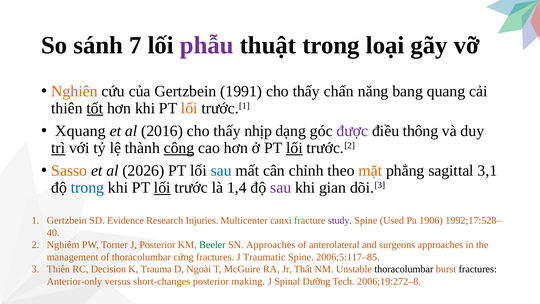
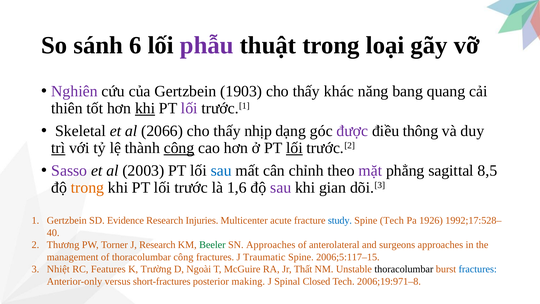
7: 7 -> 6 (135, 45)
Nghiên colour: orange -> purple (74, 91)
1991: 1991 -> 1903 (241, 91)
chấn: chấn -> khác (339, 91)
tốt underline: present -> none (95, 108)
khi underline: none -> present (145, 108)
lối colour: orange -> purple (189, 108)
Xquang: Xquang -> Skeletal (81, 131)
2016: 2016 -> 2066 (162, 131)
Sasso colour: orange -> purple (69, 171)
2026: 2026 -> 2003 (143, 171)
mặt colour: orange -> purple (370, 171)
3,1: 3,1 -> 8,5 (487, 171)
trong colour: blue -> orange (88, 188)
lối underline: present -> none (162, 188)
1,4: 1,4 -> 1,6 (237, 188)
canxi: canxi -> acute (281, 220)
study colour: purple -> blue (340, 220)
Spine Used: Used -> Tech (392, 220)
1906: 1906 -> 1926 (431, 220)
Nghiêm: Nghiêm -> Thương (63, 245)
J Posterior: Posterior -> Research (157, 245)
thoracolumbar cứng: cứng -> công (183, 257)
2006;5:117–85: 2006;5:117–85 -> 2006;5:117–15 (348, 257)
Thiên: Thiên -> Nhiệt (58, 269)
Decision: Decision -> Features (108, 269)
Trauma: Trauma -> Trường (156, 269)
fractures colour: black -> blue (478, 269)
short-changes: short-changes -> short-fractures (162, 281)
Dưỡng: Dưỡng -> Closed (316, 281)
2006;19:272–8: 2006;19:272–8 -> 2006;19:971–8 (389, 281)
